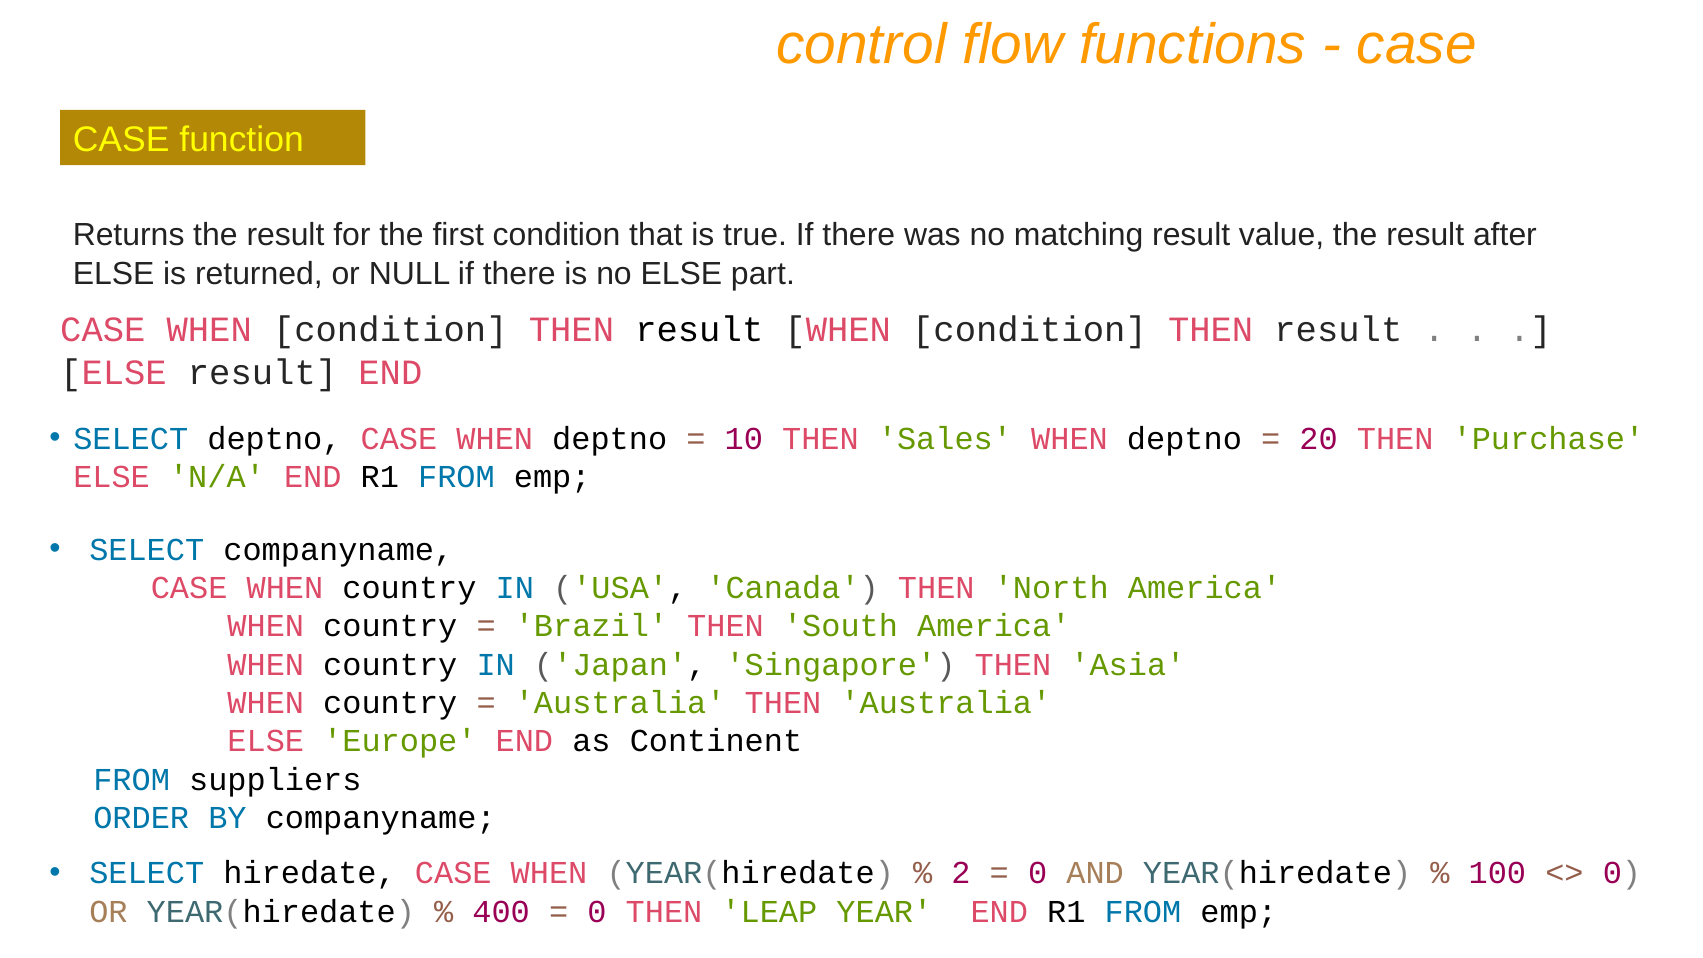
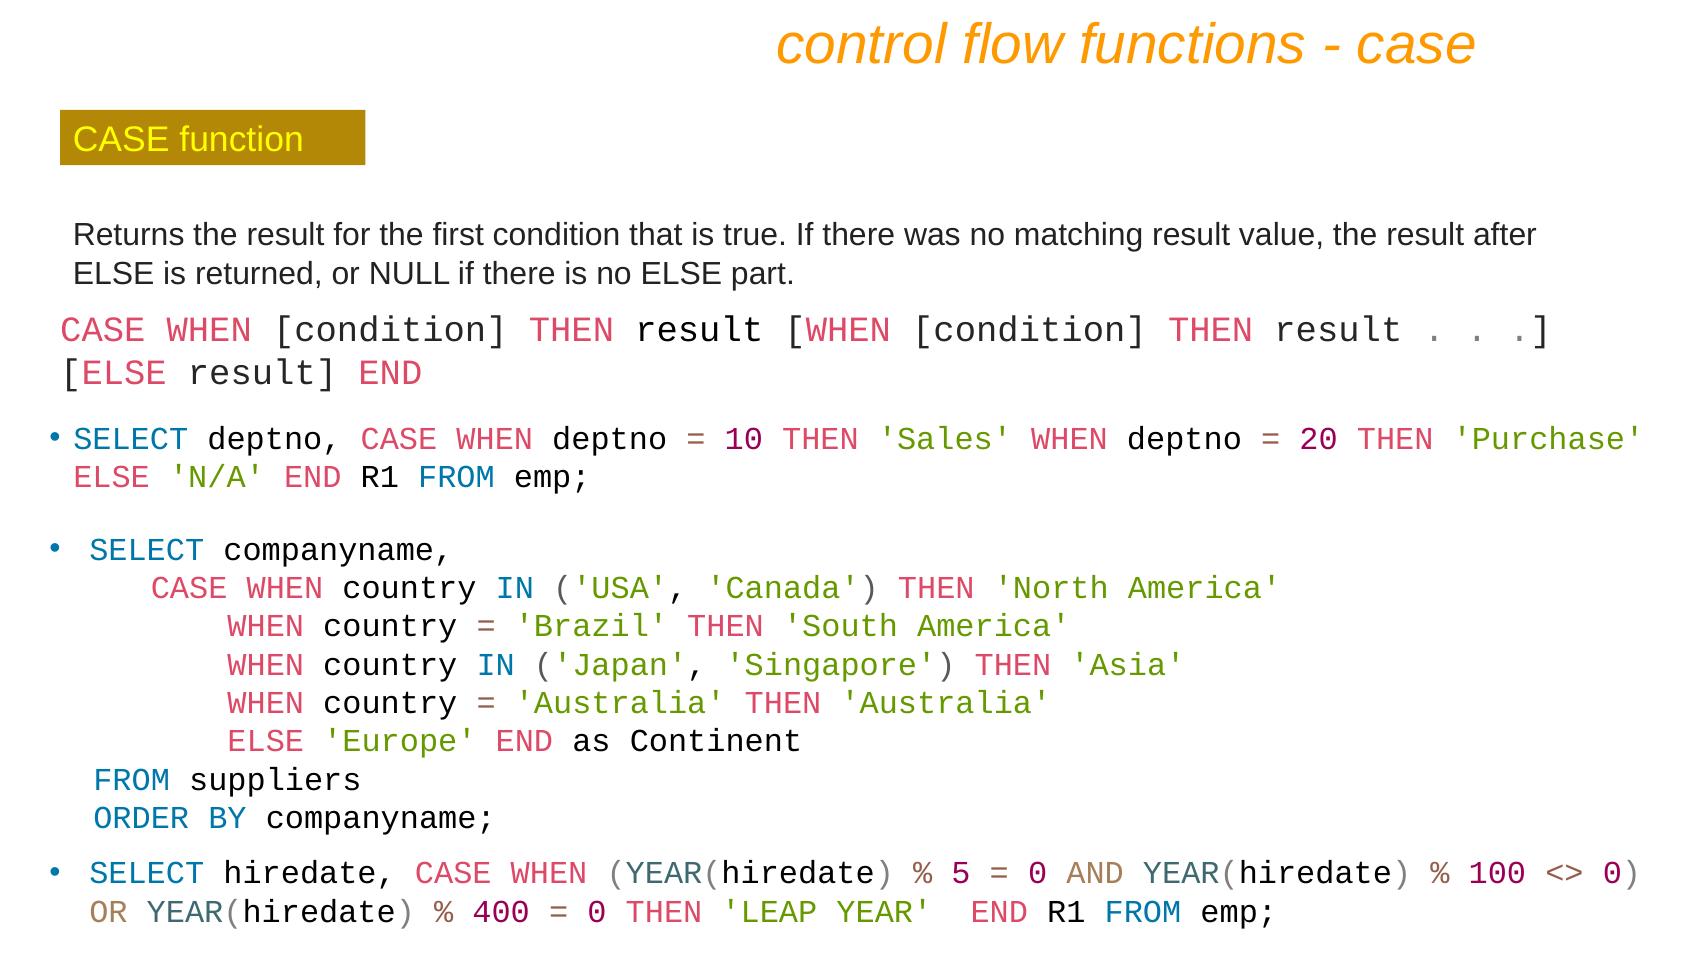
2: 2 -> 5 (961, 873)
